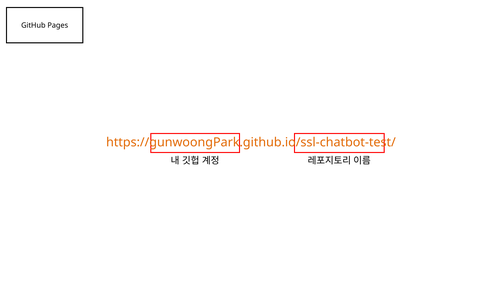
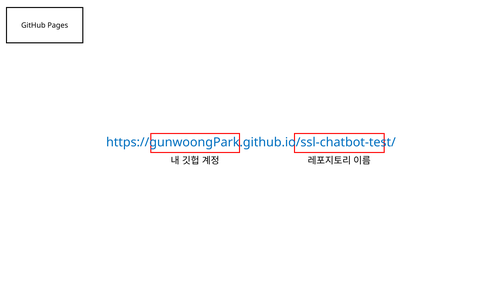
https://gunwoongPark.github.io/ssl-chatbot-test/ colour: orange -> blue (251, 142)
